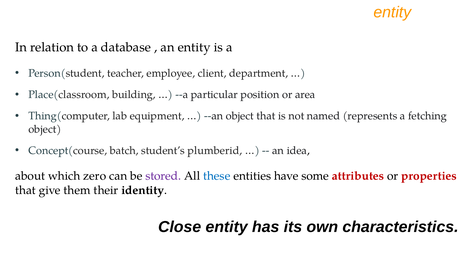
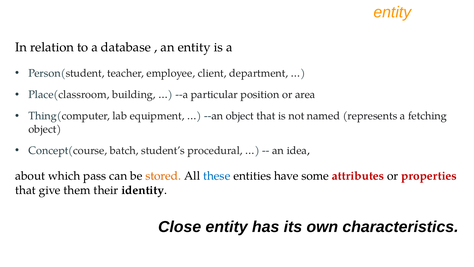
plumberid: plumberid -> procedural (215, 150)
zero: zero -> pass (95, 176)
stored colour: purple -> orange (163, 176)
